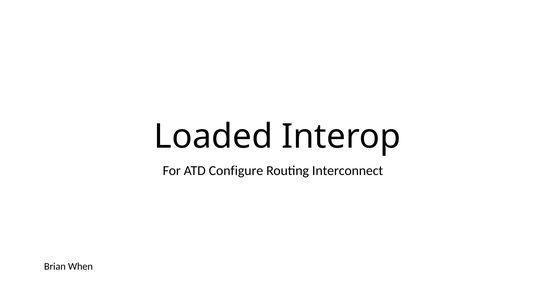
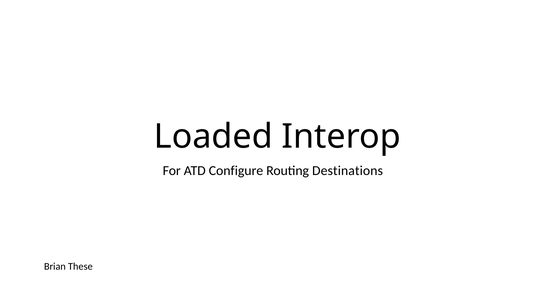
Interconnect: Interconnect -> Destinations (348, 171)
When: When -> These (80, 267)
